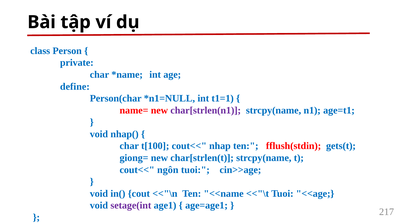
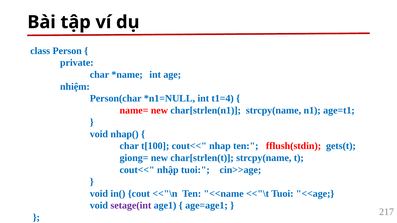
define: define -> nhiệm (75, 87)
t1=1: t1=1 -> t1=4 (223, 99)
char[strlen(n1 colour: purple -> blue (206, 110)
ngôn: ngôn -> nhập (168, 170)
